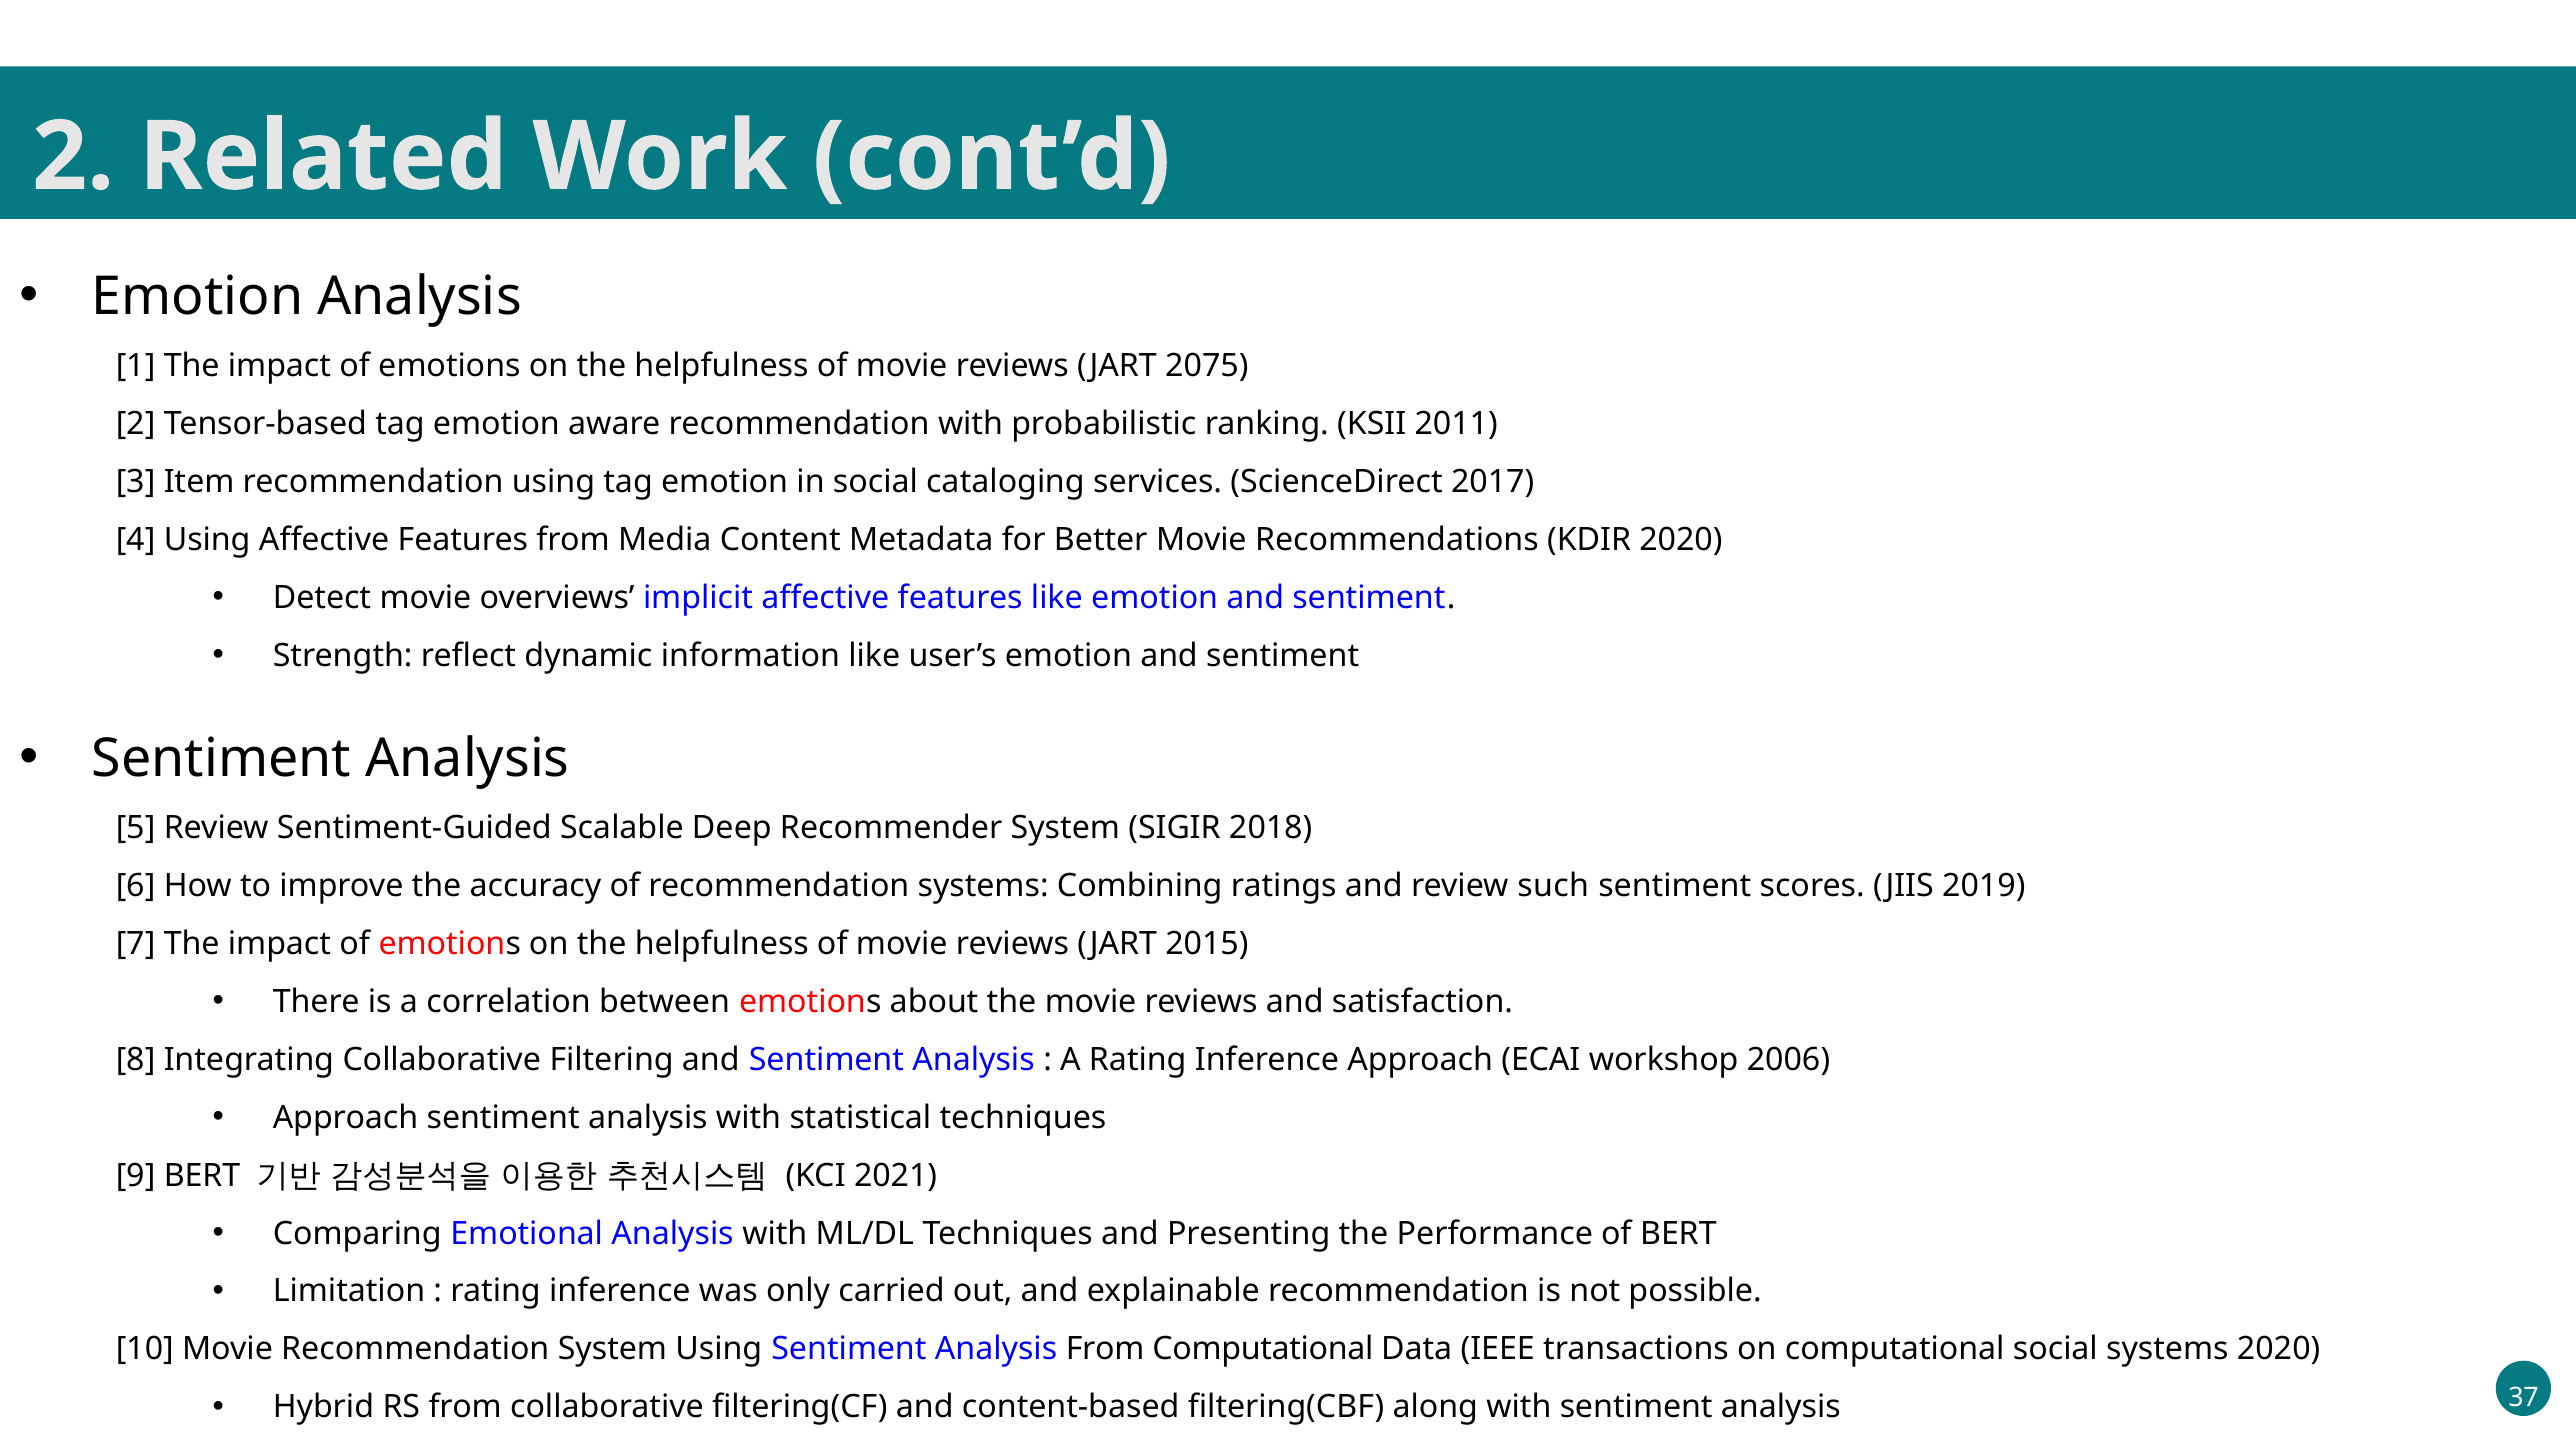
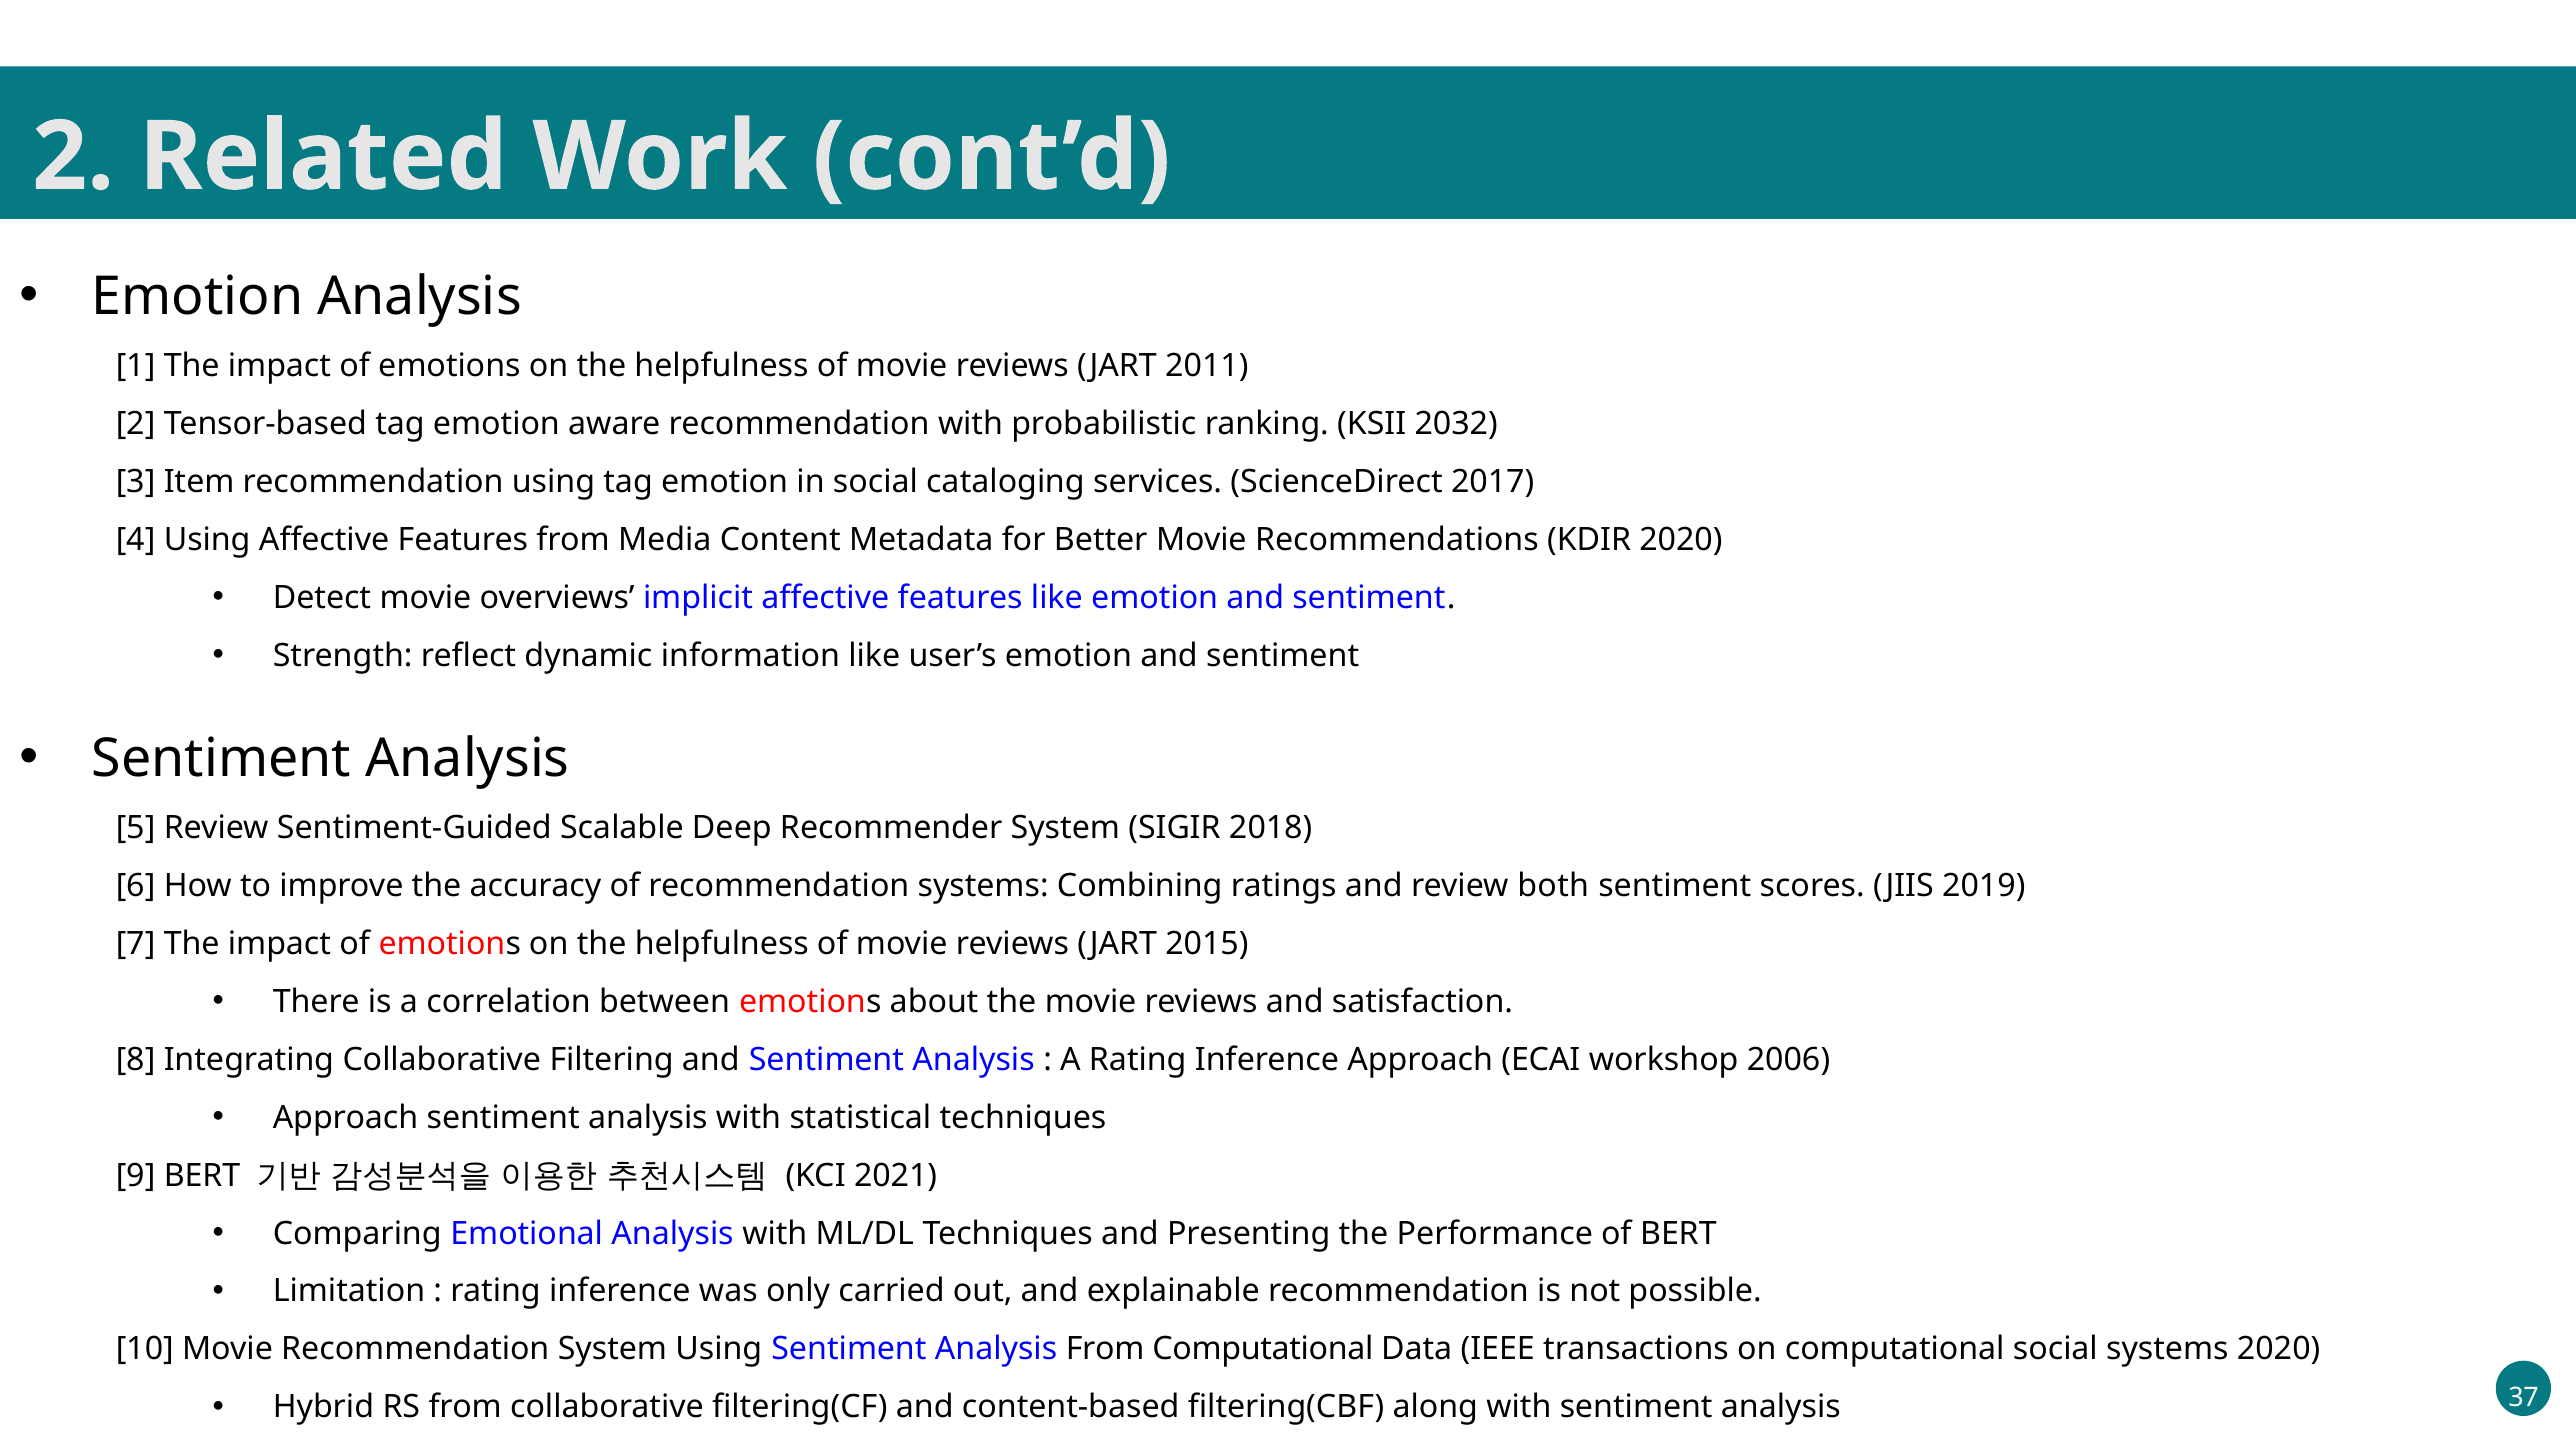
2075: 2075 -> 2011 (1207, 366)
2011: 2011 -> 2032 (1456, 424)
such: such -> both (1553, 886)
